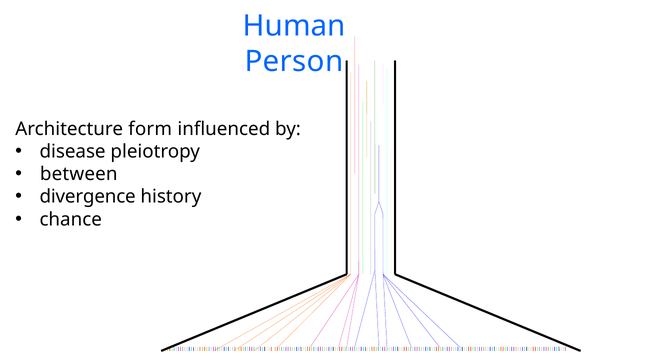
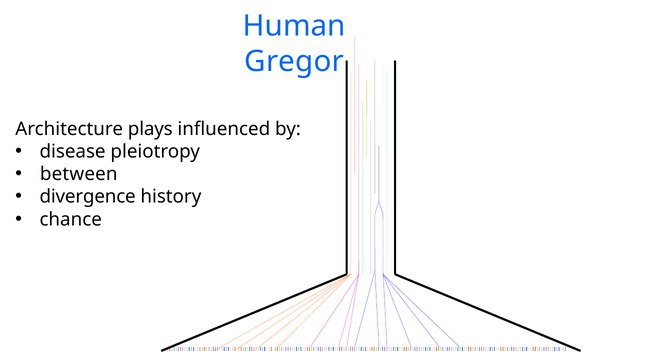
Person: Person -> Gregor (294, 61)
form: form -> plays (150, 129)
